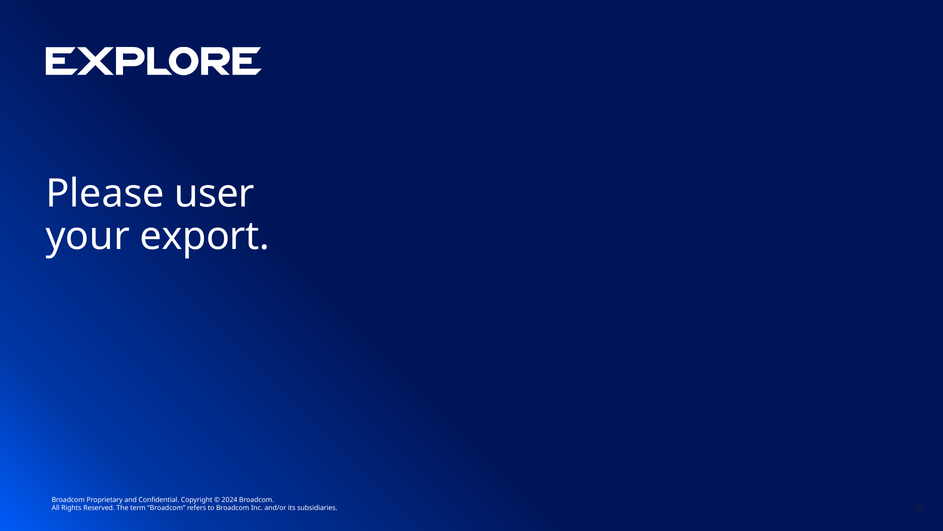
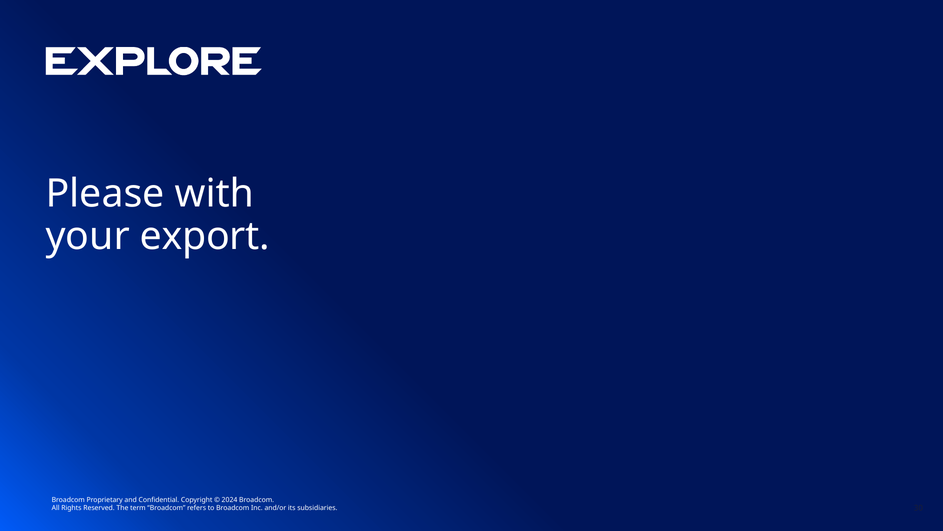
user: user -> with (214, 194)
